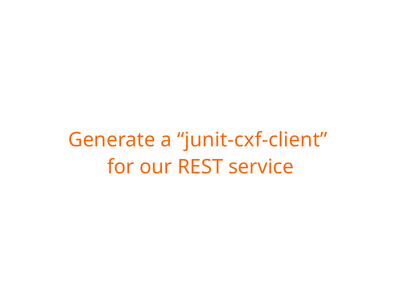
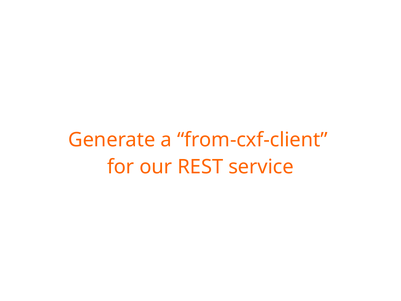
junit-cxf-client: junit-cxf-client -> from-cxf-client (252, 140)
